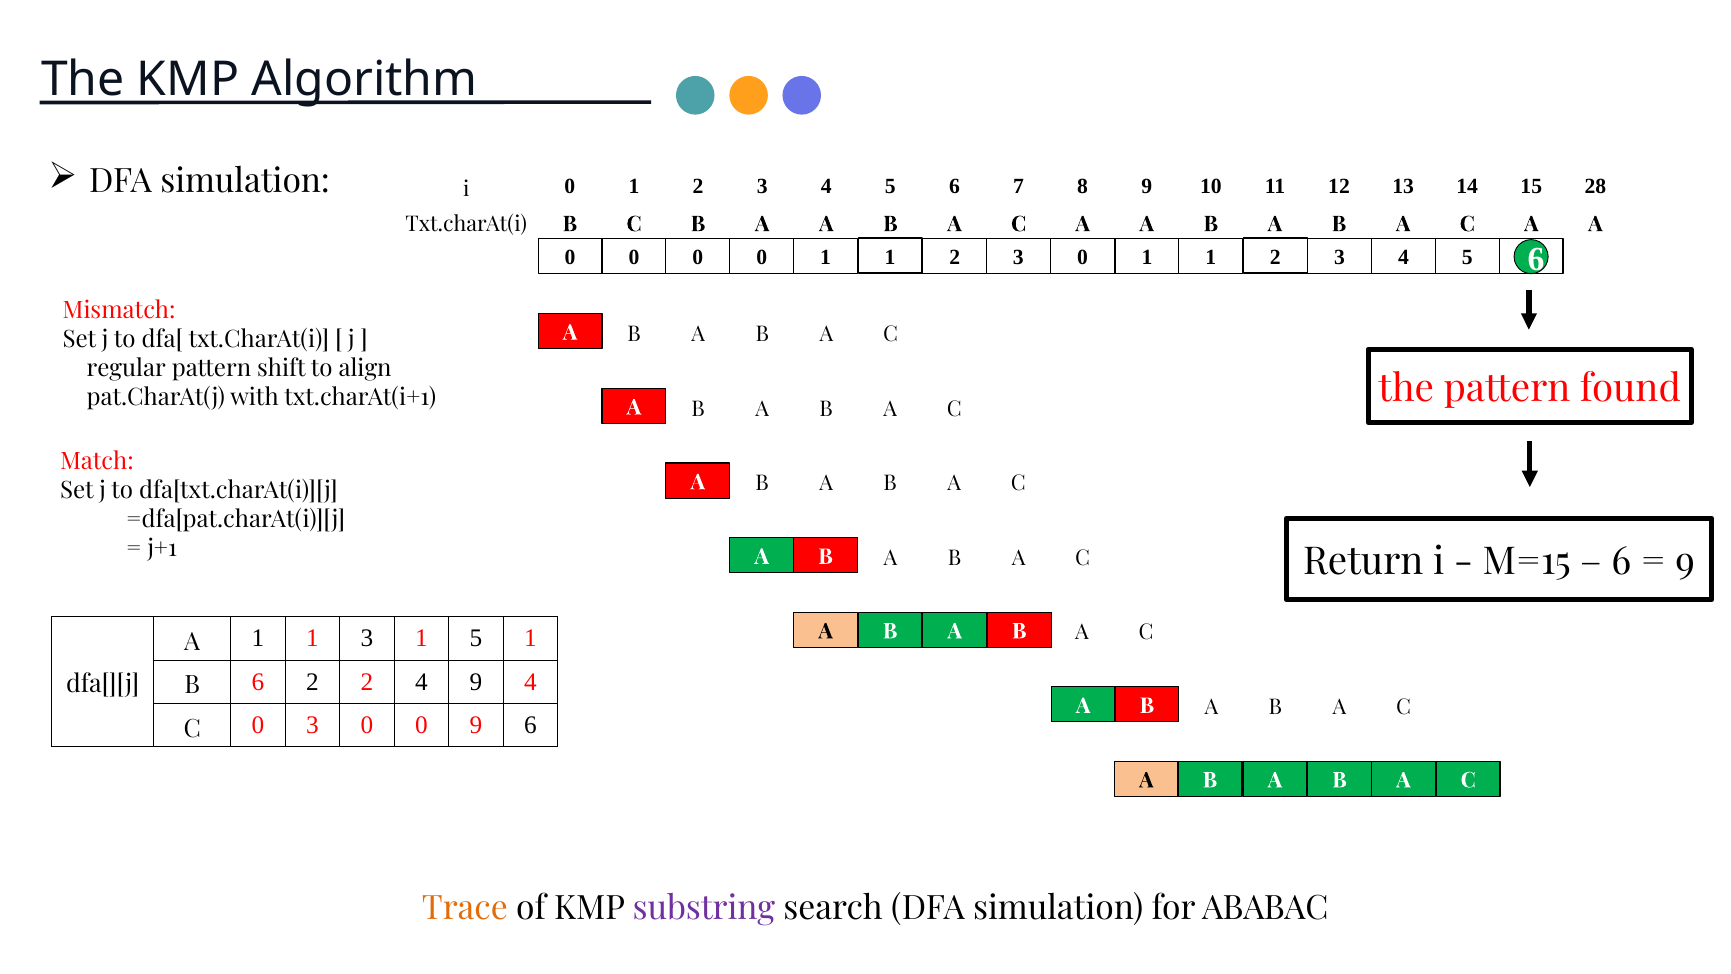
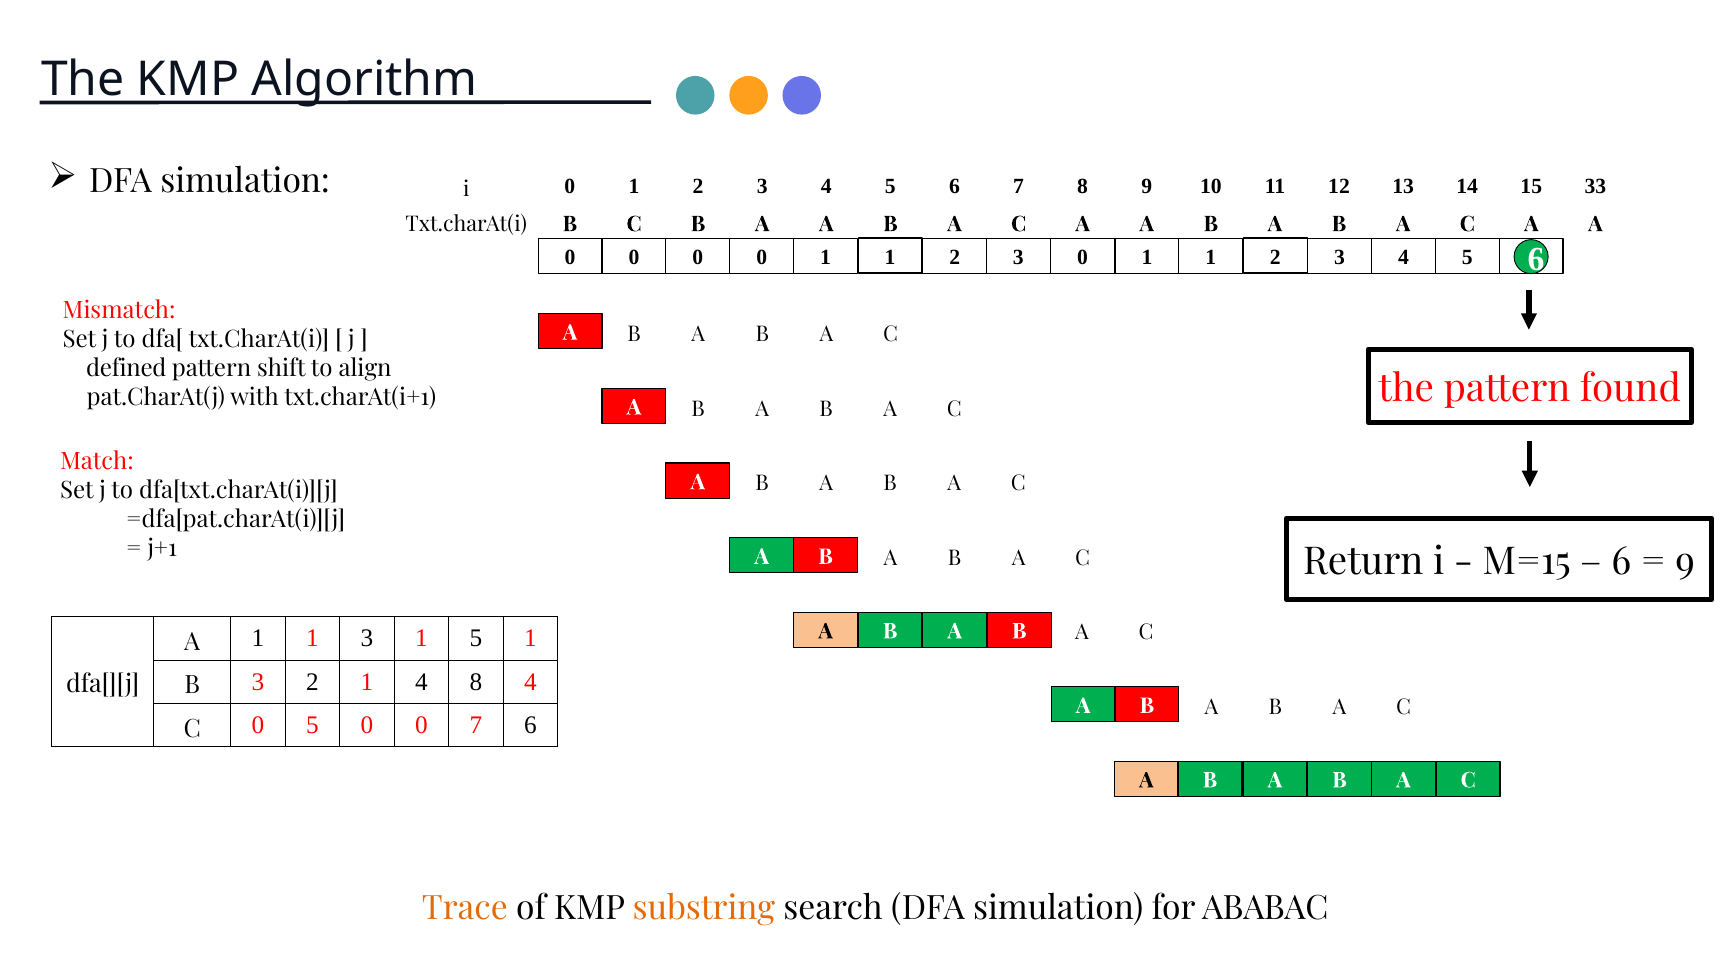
28: 28 -> 33 (1595, 186)
regular: regular -> defined (126, 368)
B 6: 6 -> 3 (258, 682)
2 2: 2 -> 1 (367, 682)
4 9: 9 -> 8 (476, 682)
0 3: 3 -> 5 (312, 725)
0 9: 9 -> 7 (476, 725)
substring colour: purple -> orange (704, 908)
